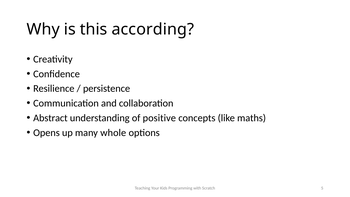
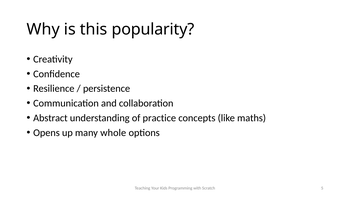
according: according -> popularity (153, 29)
positive: positive -> practice (159, 118)
